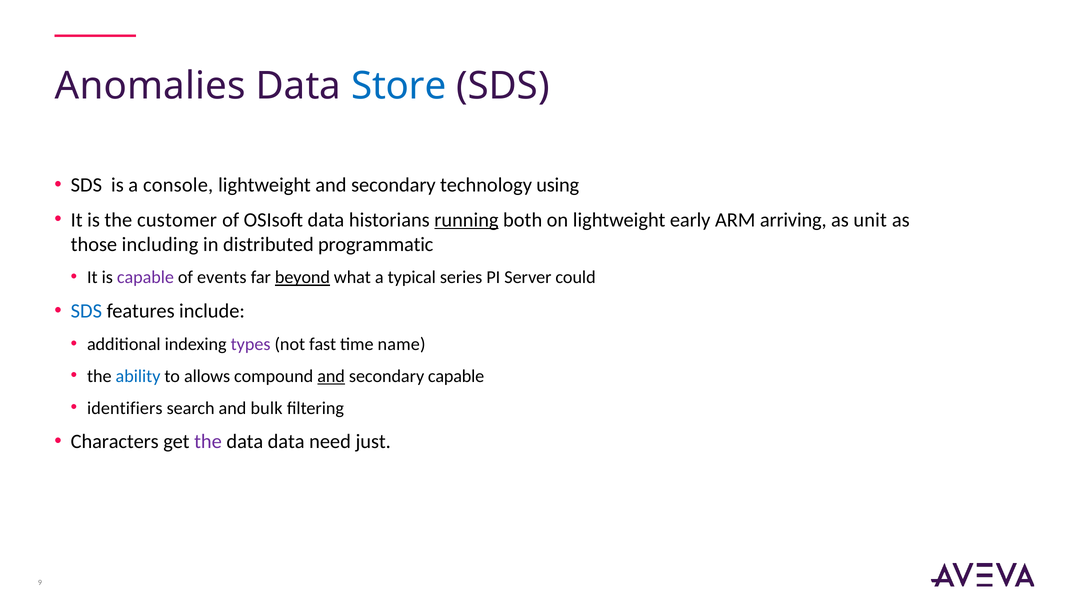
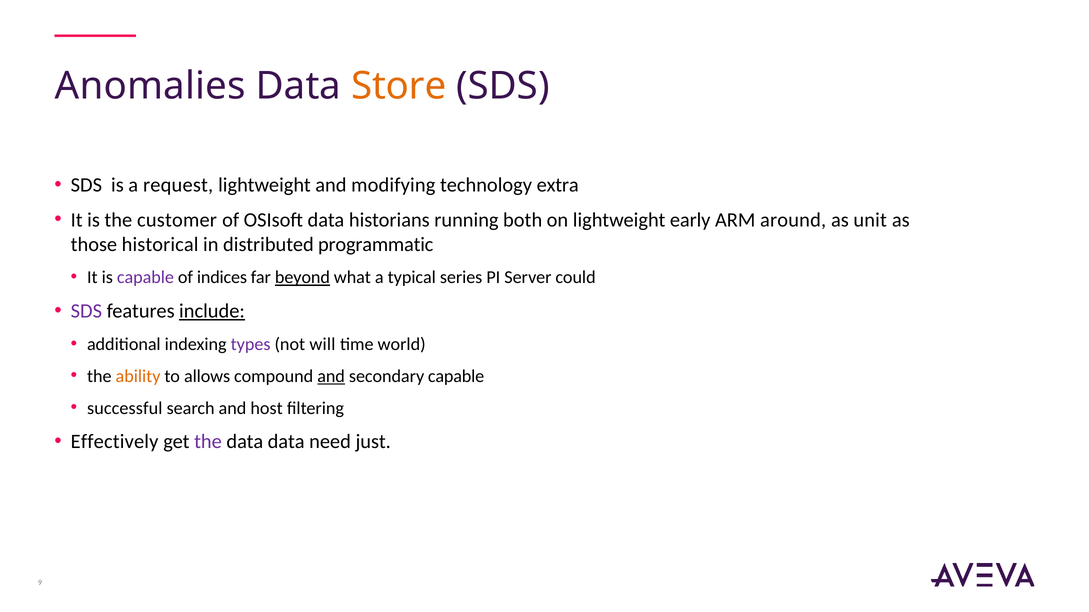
Store colour: blue -> orange (399, 86)
console: console -> request (178, 185)
lightweight and secondary: secondary -> modifying (393, 185)
using: using -> extra (558, 185)
running underline: present -> none (466, 220)
arriving: arriving -> around (793, 220)
including: including -> historical (160, 244)
events: events -> indices (222, 278)
SDS colour: blue -> purple (86, 311)
include underline: none -> present (212, 311)
fast: fast -> will (322, 344)
name: name -> world (402, 344)
ability colour: blue -> orange (138, 376)
identifiers: identifiers -> successful (125, 408)
bulk: bulk -> host (267, 408)
Characters: Characters -> Effectively (115, 442)
